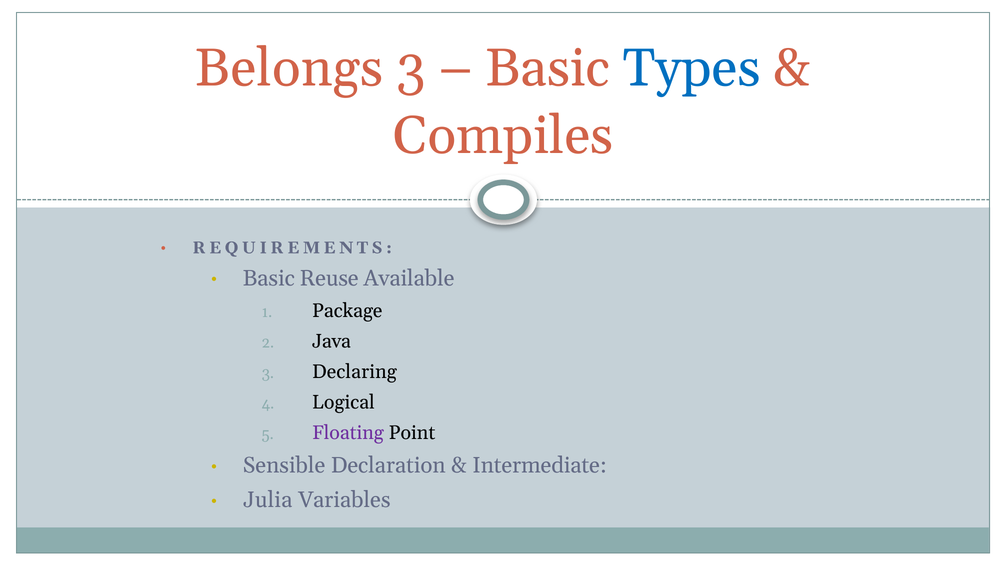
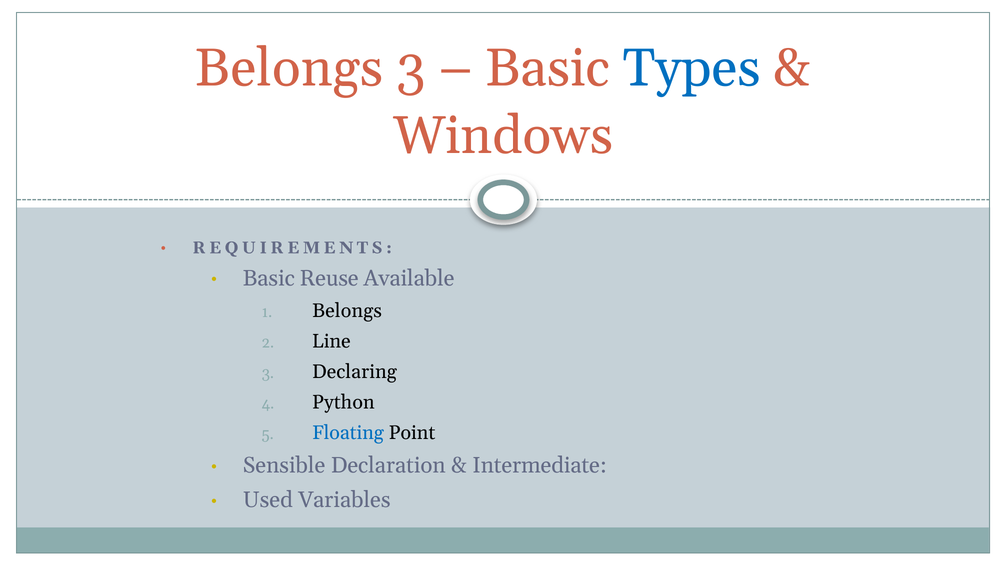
Compiles: Compiles -> Windows (503, 136)
Package: Package -> Belongs (347, 311)
Java: Java -> Line (331, 342)
Logical: Logical -> Python (343, 403)
Floating colour: purple -> blue (348, 433)
Julia: Julia -> Used (268, 500)
